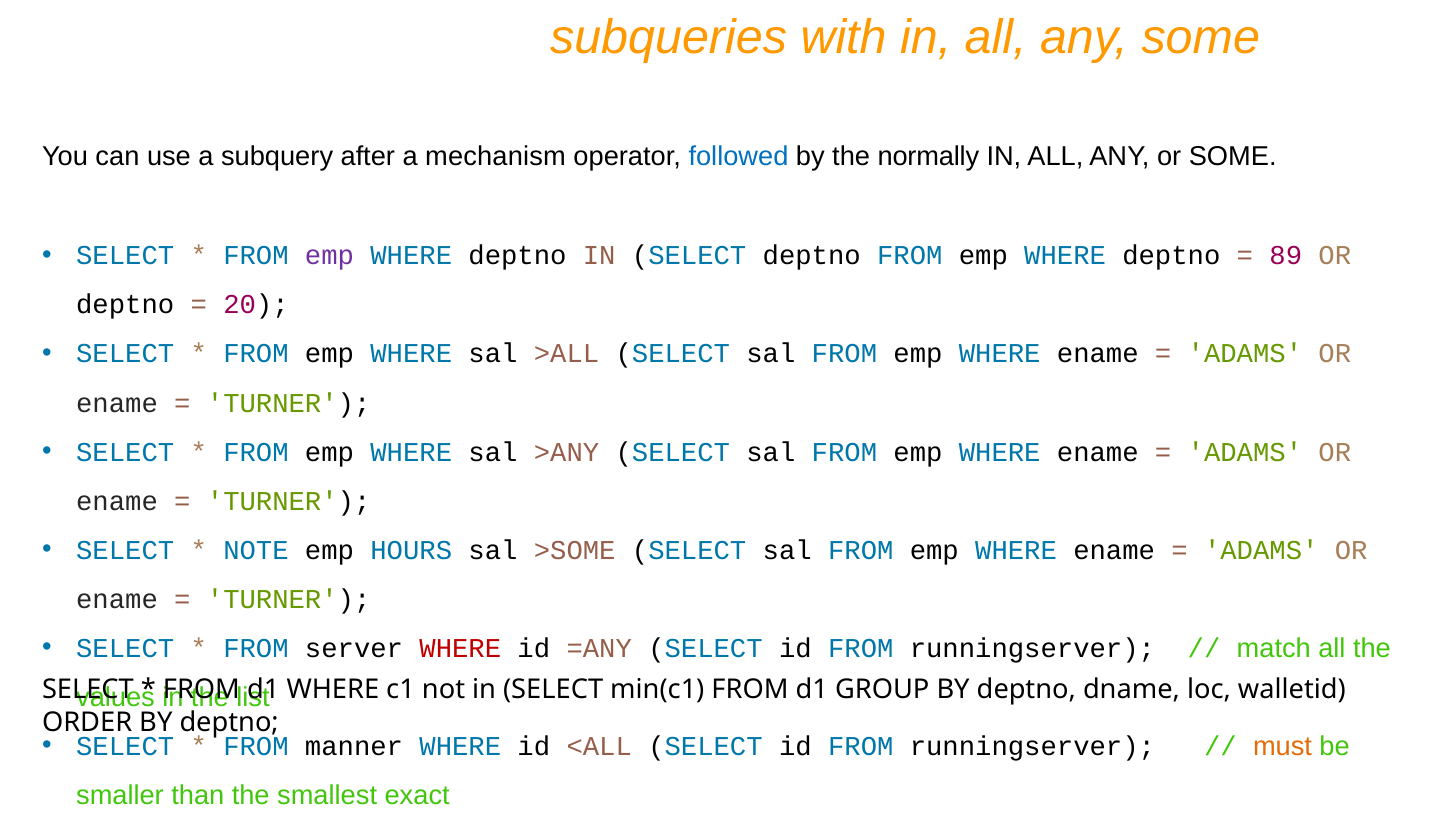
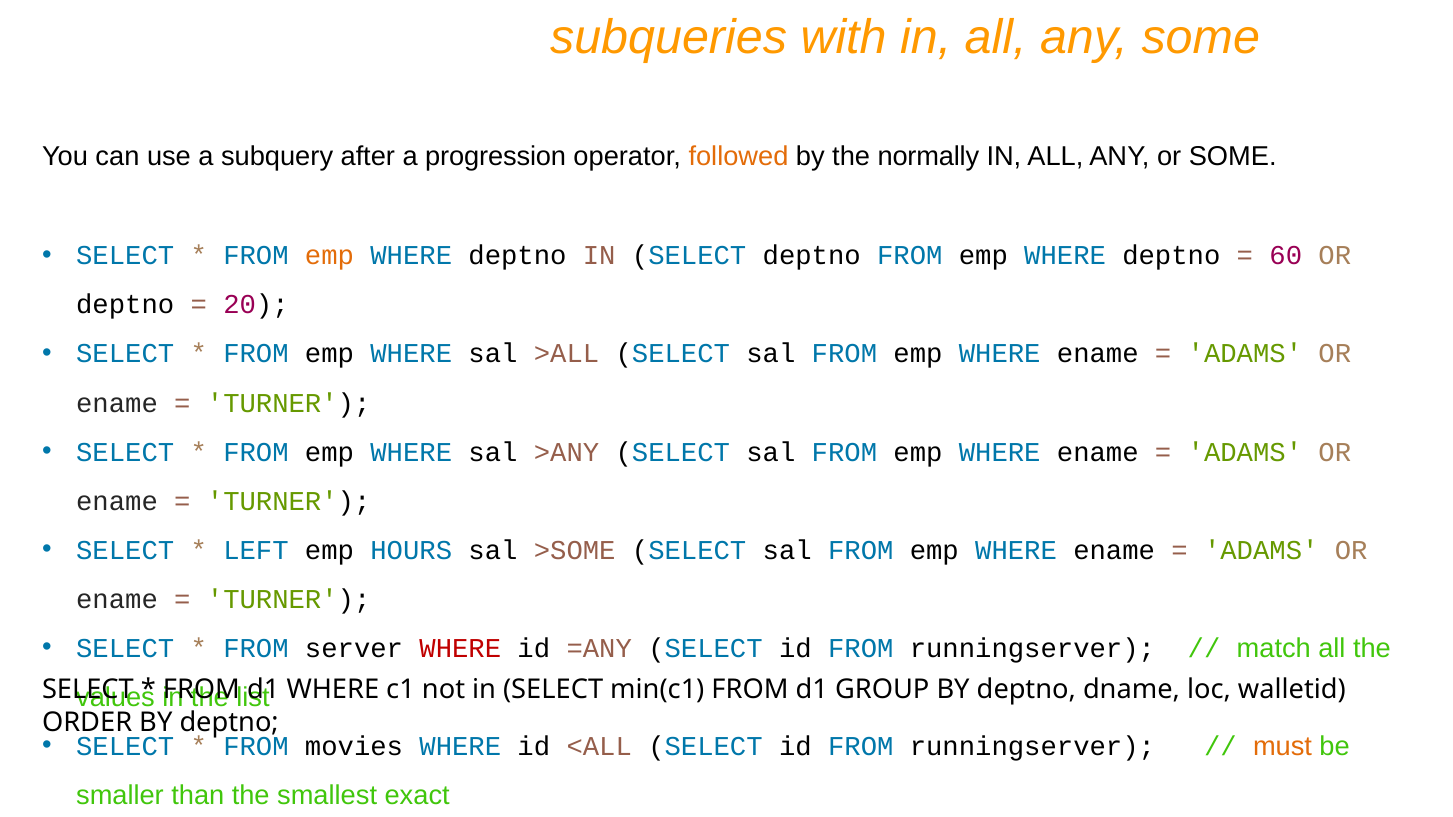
mechanism: mechanism -> progression (496, 156)
followed colour: blue -> orange (738, 156)
emp colour: purple -> orange (330, 256)
89: 89 -> 60 (1286, 256)
NOTE: NOTE -> LEFT (256, 550)
manner: manner -> movies (354, 746)
